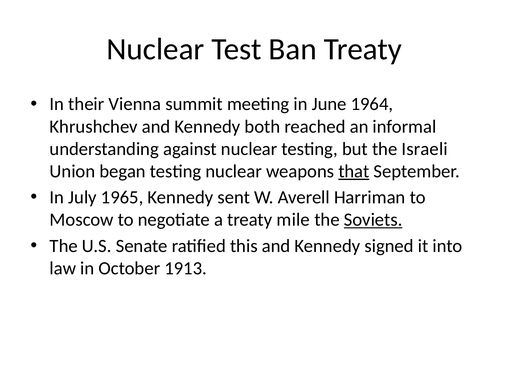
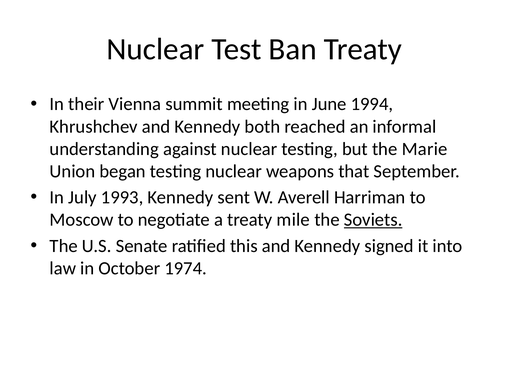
1964: 1964 -> 1994 (372, 104)
Israeli: Israeli -> Marie (425, 149)
that underline: present -> none (354, 171)
1965: 1965 -> 1993 (122, 197)
1913: 1913 -> 1974 (186, 268)
